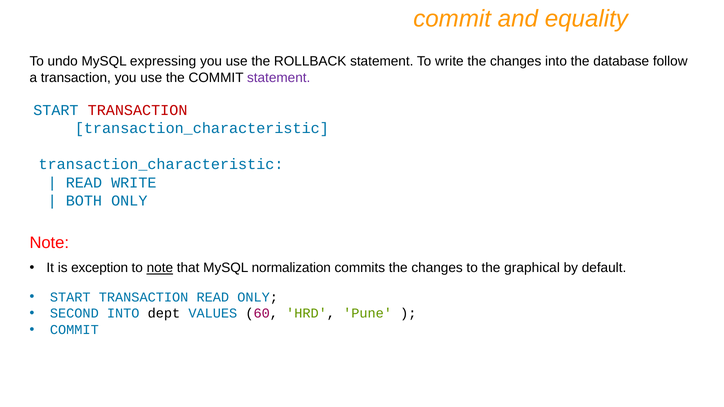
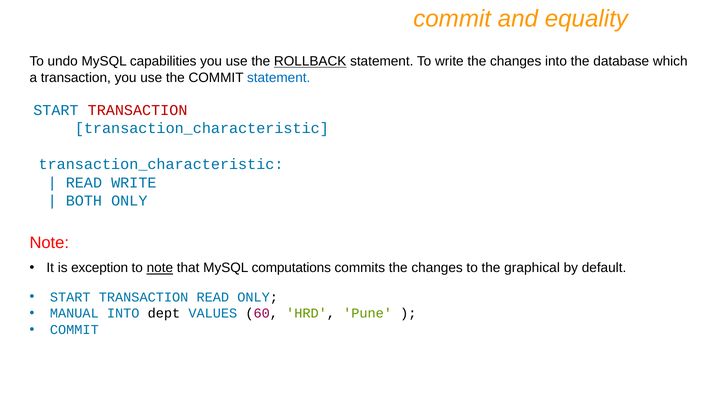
expressing: expressing -> capabilities (163, 62)
ROLLBACK underline: none -> present (310, 62)
follow: follow -> which (670, 62)
statement colour: purple -> blue (279, 78)
normalization: normalization -> computations (291, 268)
SECOND: SECOND -> MANUAL (74, 314)
